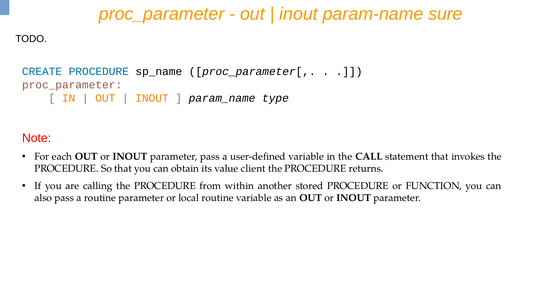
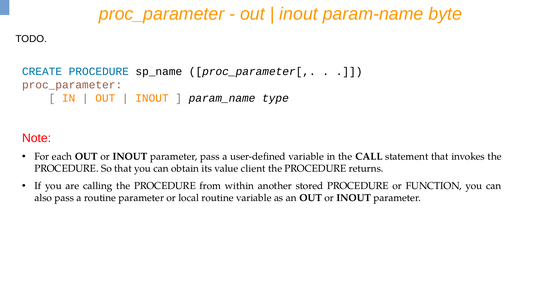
sure: sure -> byte (445, 14)
